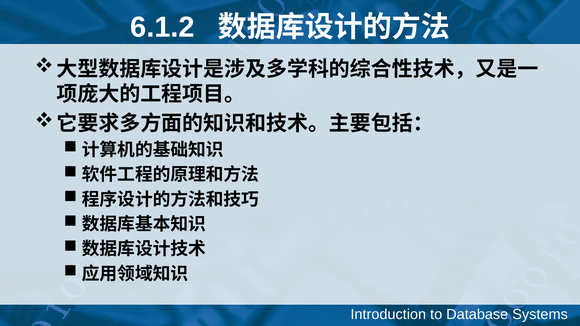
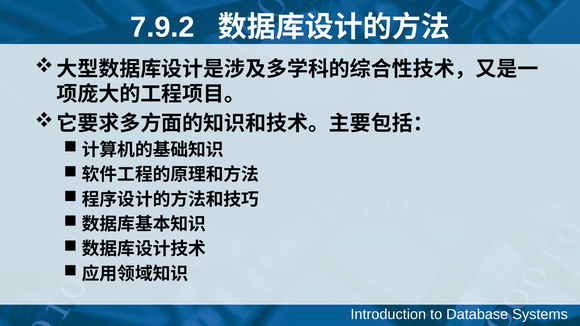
6.1.2: 6.1.2 -> 7.9.2 (162, 27)
